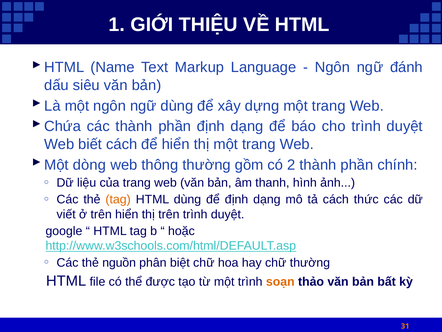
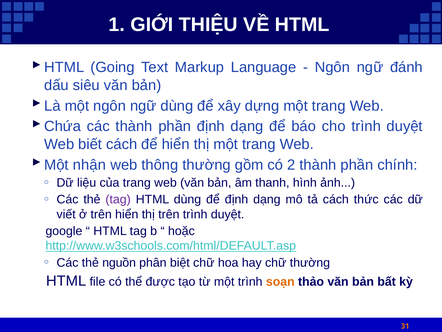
Name: Name -> Going (113, 67)
dòng: dòng -> nhận (89, 165)
tag colour: orange -> purple (118, 199)
